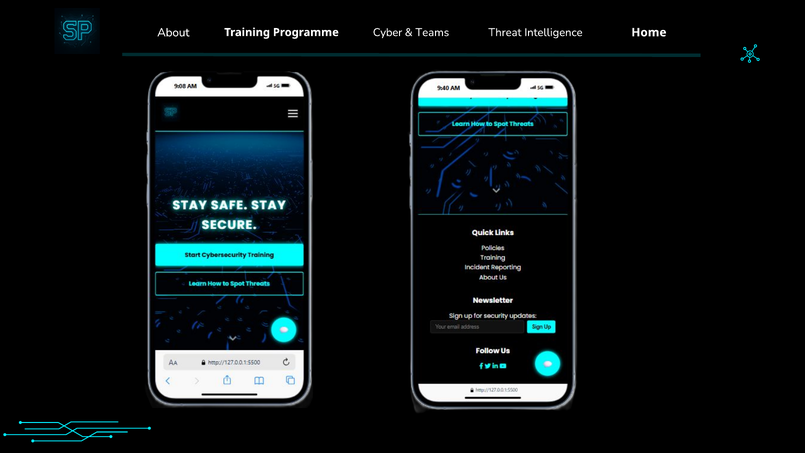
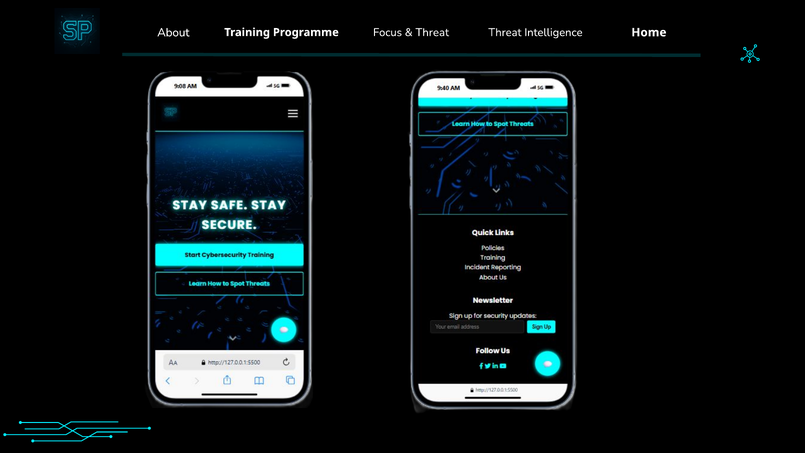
Cyber: Cyber -> Focus (388, 32)
Teams: Teams -> Threat (432, 32)
